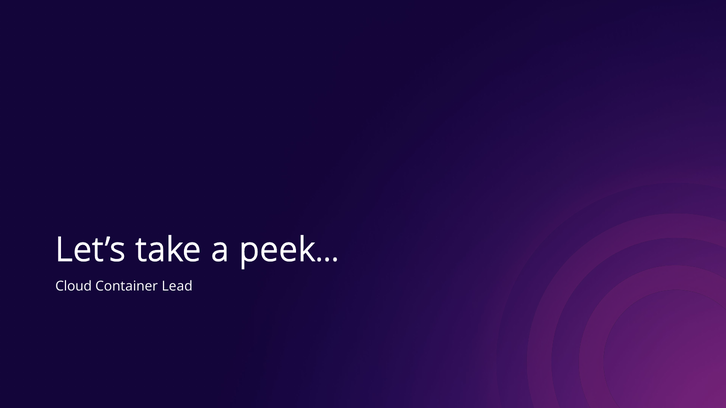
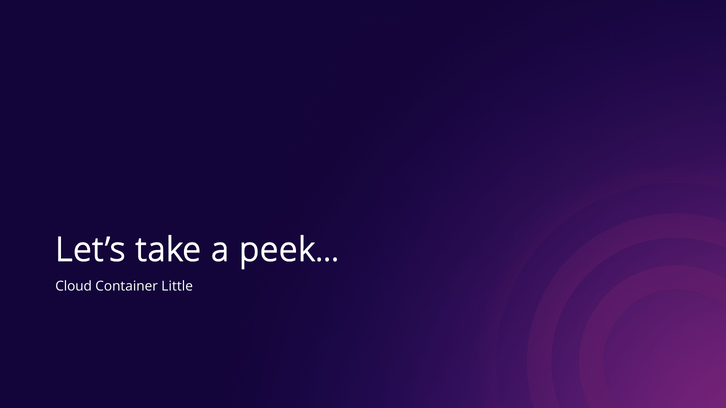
Lead: Lead -> Little (177, 286)
